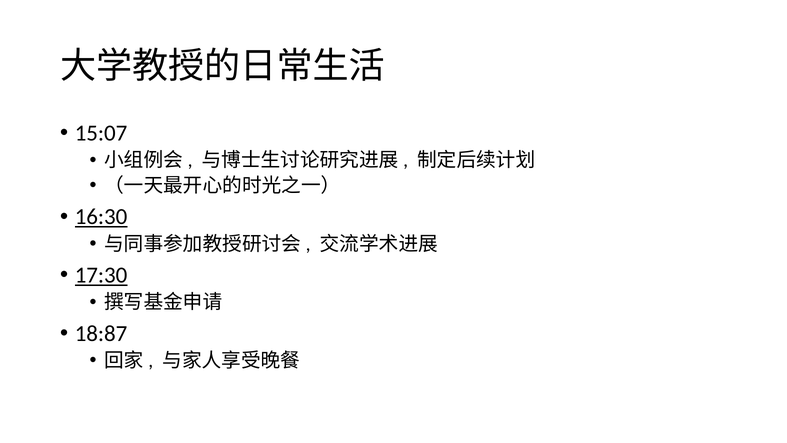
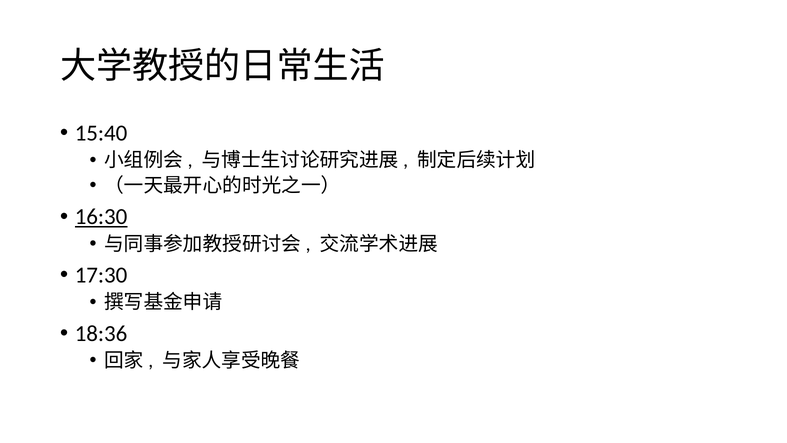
15:07: 15:07 -> 15:40 (101, 133)
17:30 underline: present -> none (101, 275)
18:87: 18:87 -> 18:36 (101, 333)
